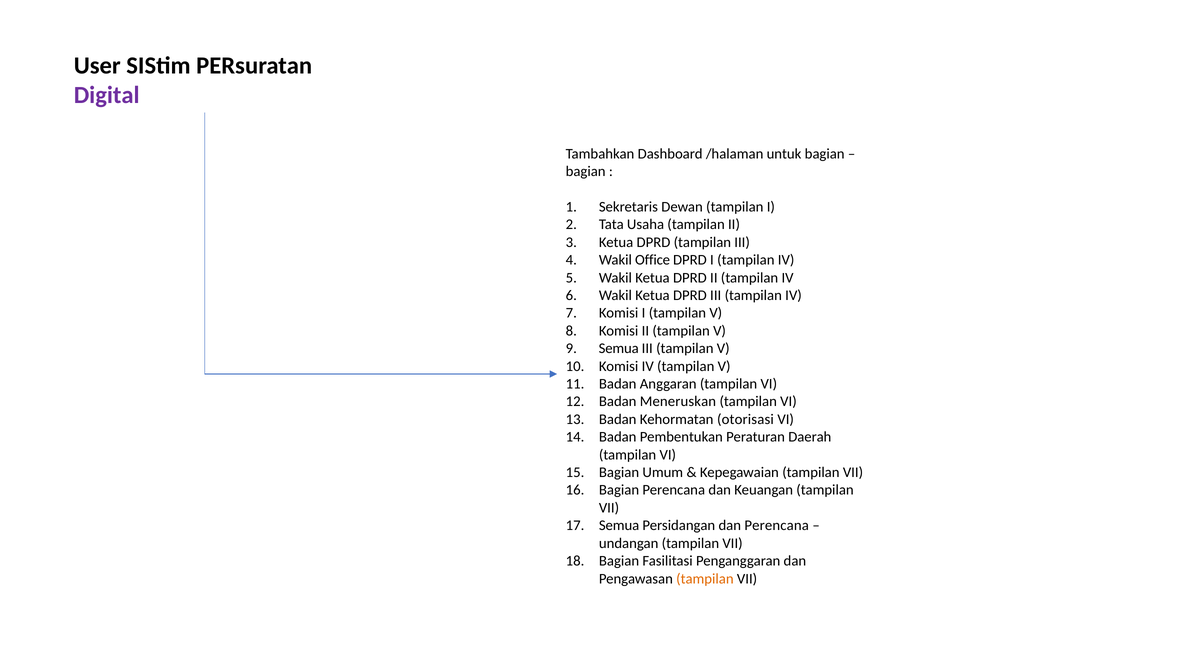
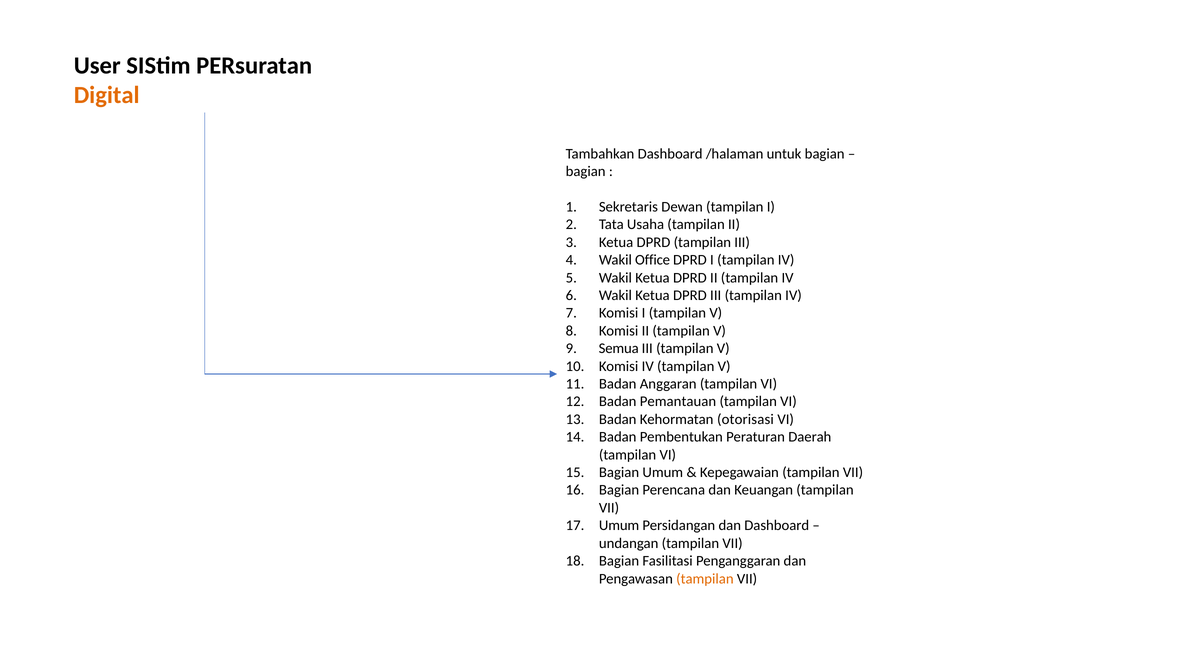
Digital colour: purple -> orange (107, 95)
Meneruskan: Meneruskan -> Pemantauan (678, 402)
Semua: Semua -> Umum (619, 526)
dan Perencana: Perencana -> Dashboard (777, 526)
